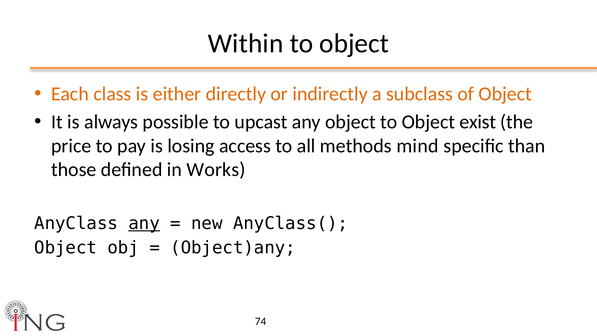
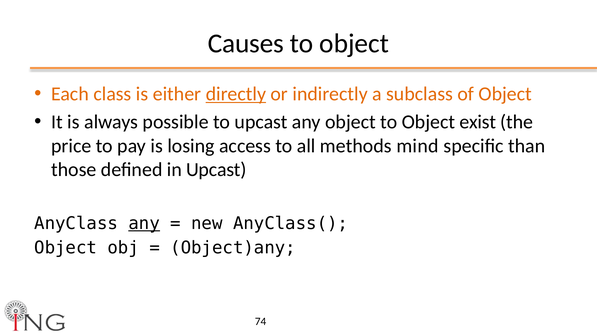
Within: Within -> Causes (246, 43)
directly underline: none -> present (236, 94)
in Works: Works -> Upcast (216, 170)
